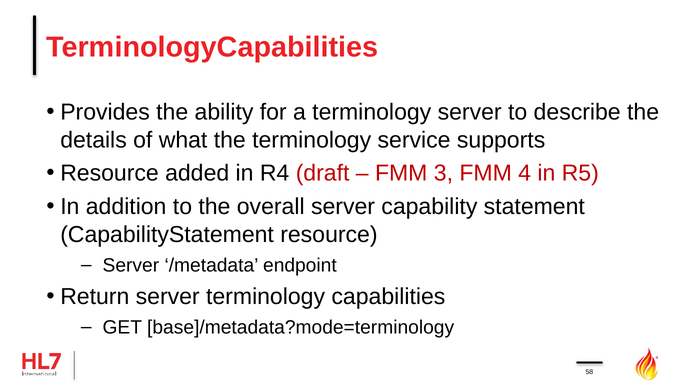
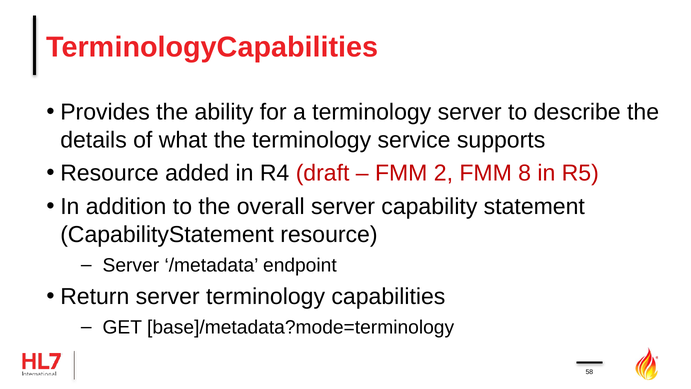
3: 3 -> 2 (443, 173)
4: 4 -> 8 (525, 173)
